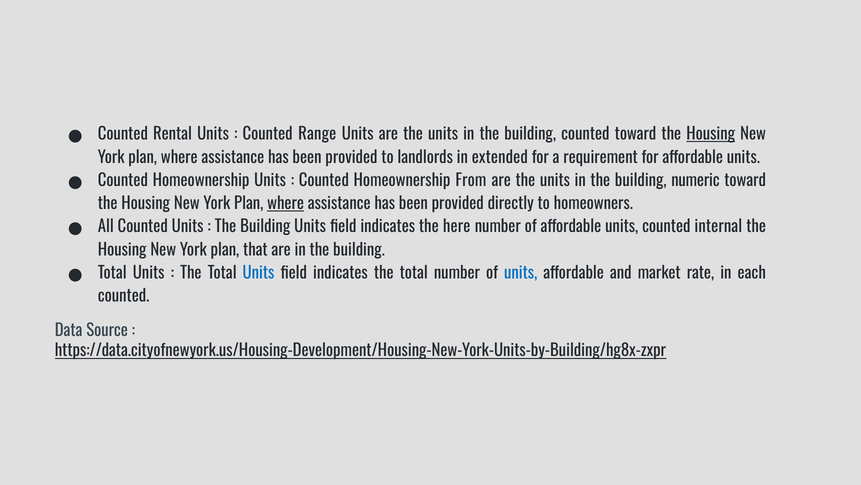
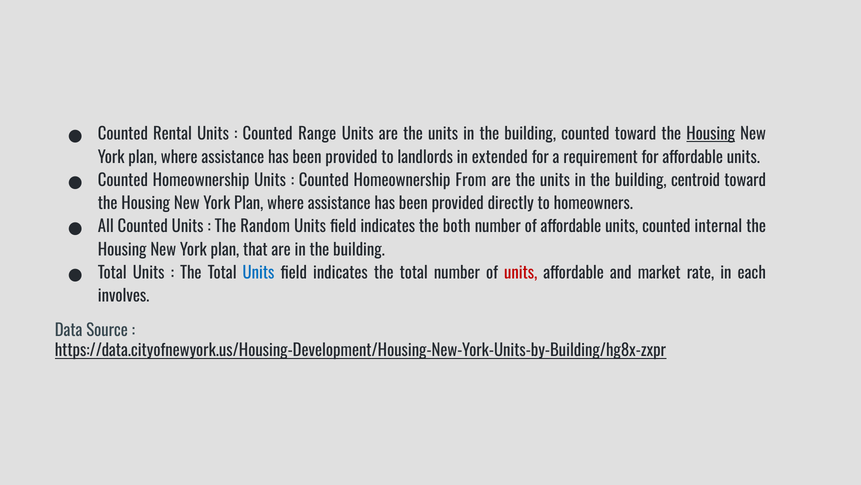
numeric: numeric -> centroid (696, 180)
where underline: present -> none (286, 204)
Building: Building -> Random (265, 227)
here: here -> both (457, 227)
units colour: blue -> red (521, 273)
counted: counted -> involves (124, 296)
